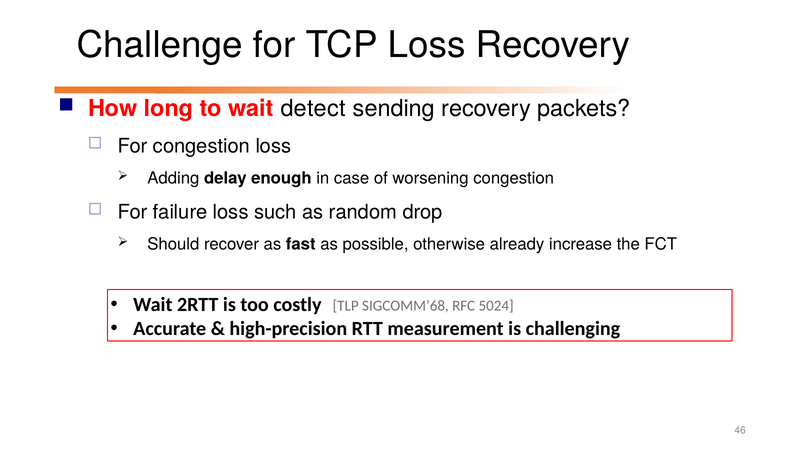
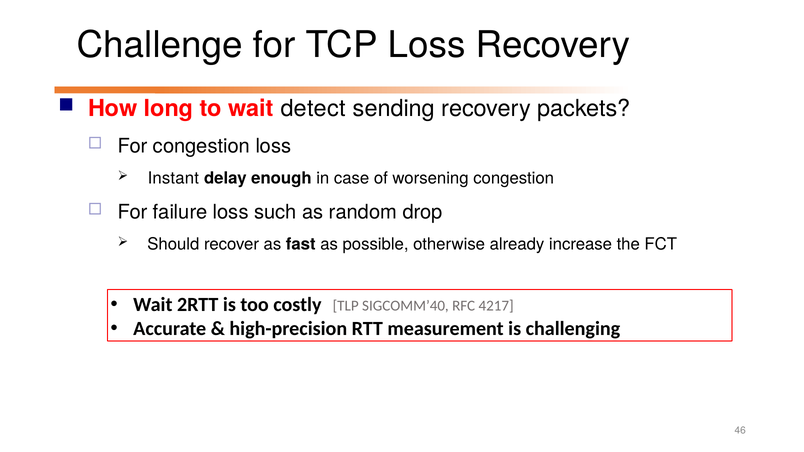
Adding: Adding -> Instant (173, 178)
SIGCOMM’68: SIGCOMM’68 -> SIGCOMM’40 (405, 306)
5024: 5024 -> 4217 (496, 306)
